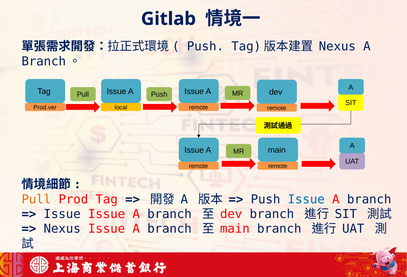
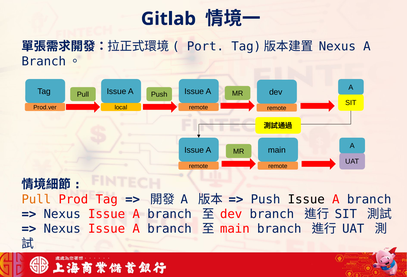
Push: Push -> Port (205, 46)
Issue colour: blue -> black (306, 199)
Issue: Issue -> Nexus (62, 214)
